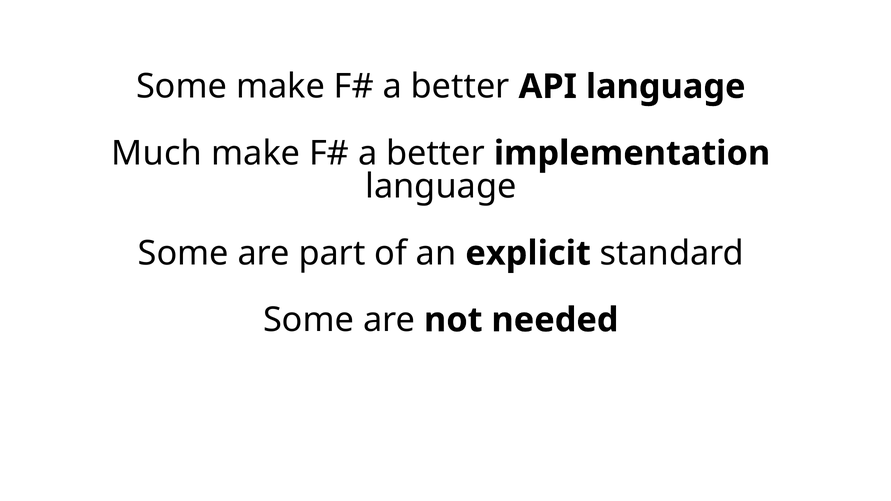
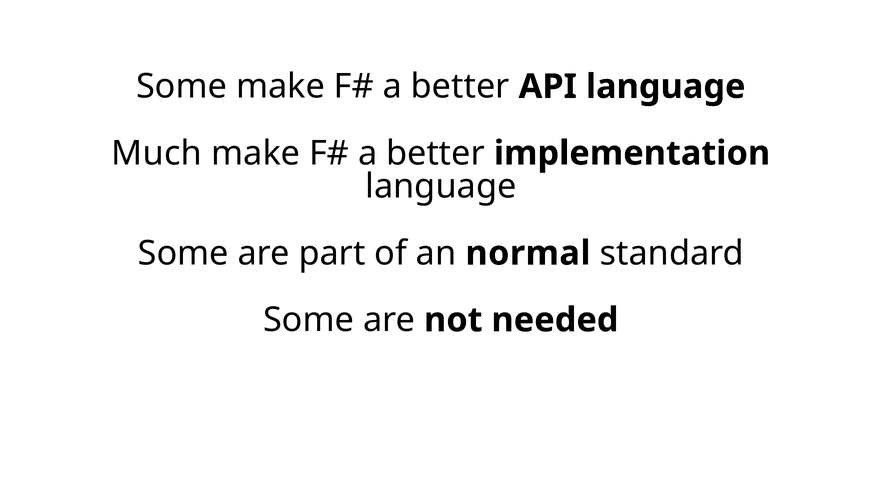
explicit: explicit -> normal (528, 253)
